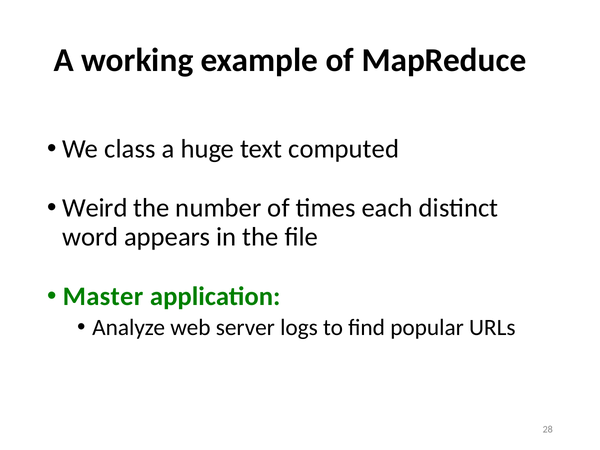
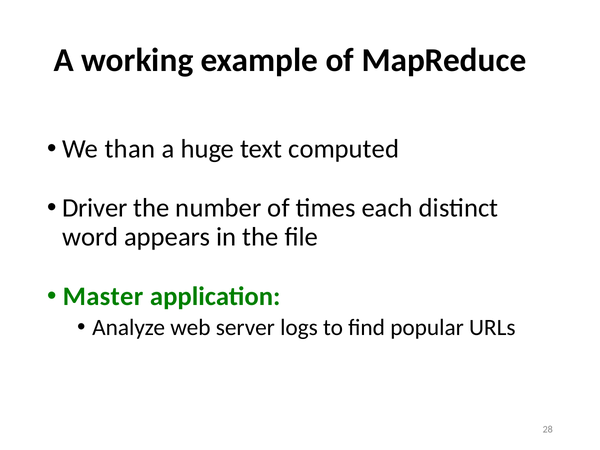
class: class -> than (130, 149)
Weird: Weird -> Driver (95, 208)
